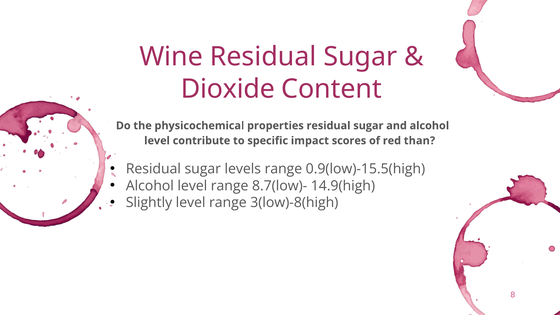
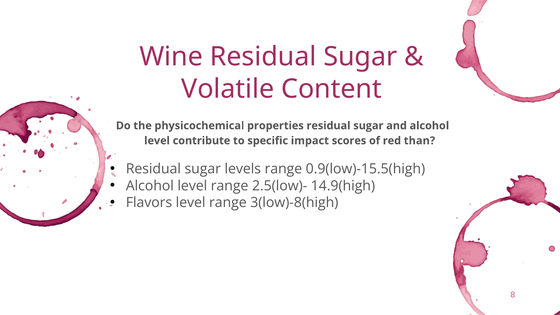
Dioxide: Dioxide -> Volatile (228, 89)
8.7(low)-: 8.7(low)- -> 2.5(low)- (280, 186)
Slightly: Slightly -> Flavors (149, 203)
